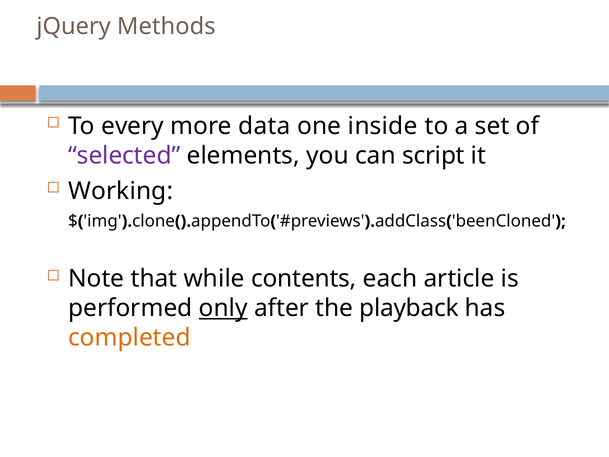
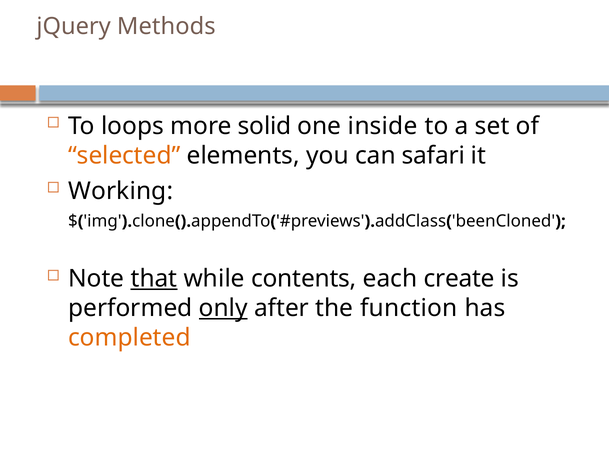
every: every -> loops (133, 126)
data: data -> solid (265, 126)
selected colour: purple -> orange (124, 155)
script: script -> safari (433, 155)
that underline: none -> present (154, 279)
article: article -> create (459, 279)
playback: playback -> function (409, 308)
